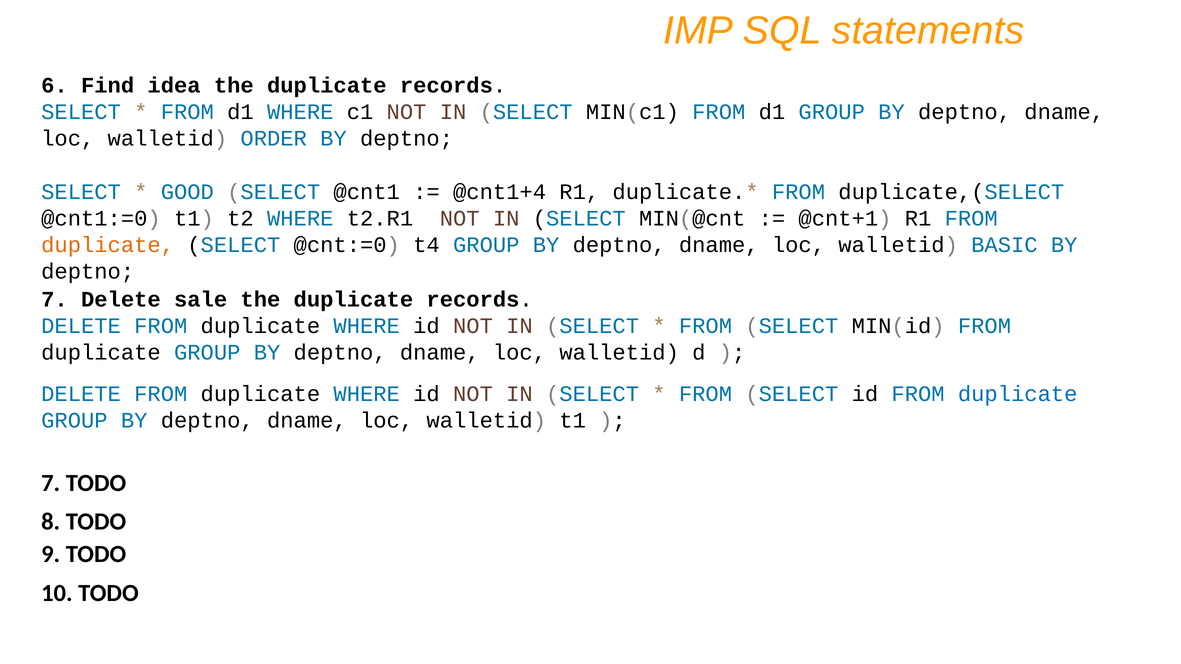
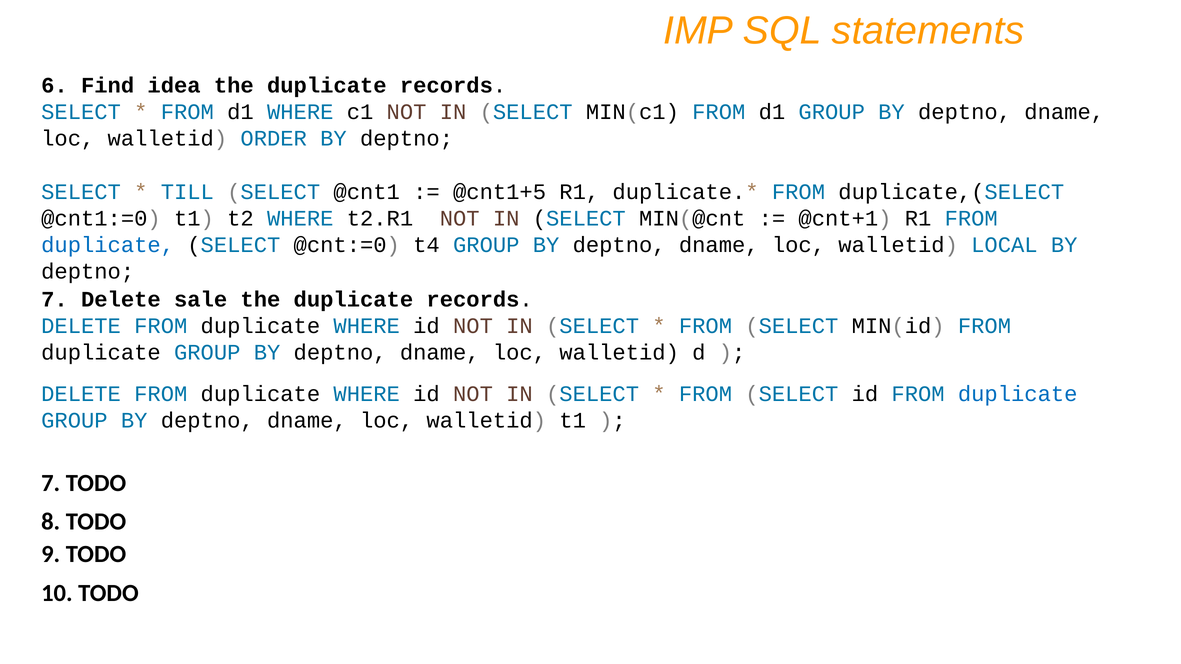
GOOD: GOOD -> TILL (187, 192)
@cnt1+4: @cnt1+4 -> @cnt1+5 (500, 192)
duplicate colour: orange -> blue (108, 245)
BASIC: BASIC -> LOCAL (1004, 245)
